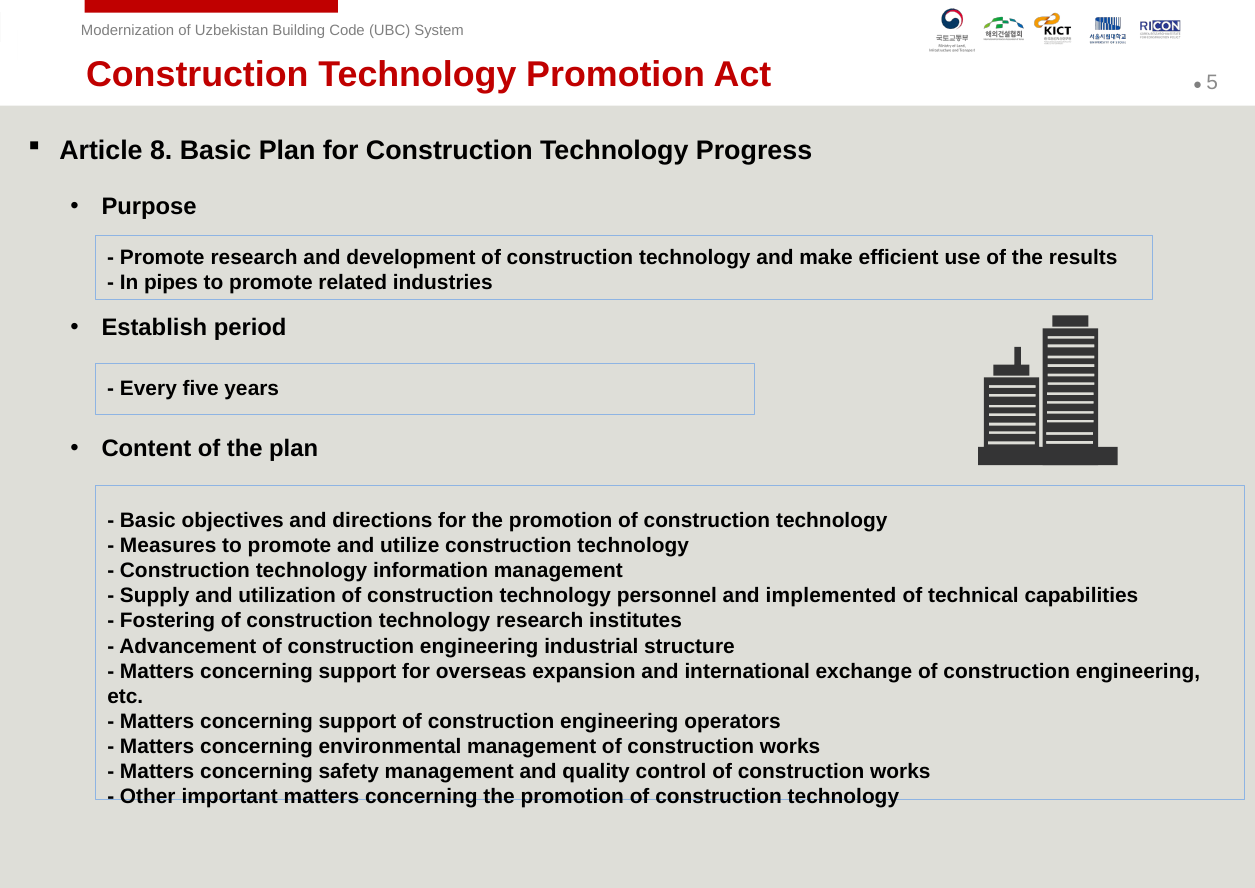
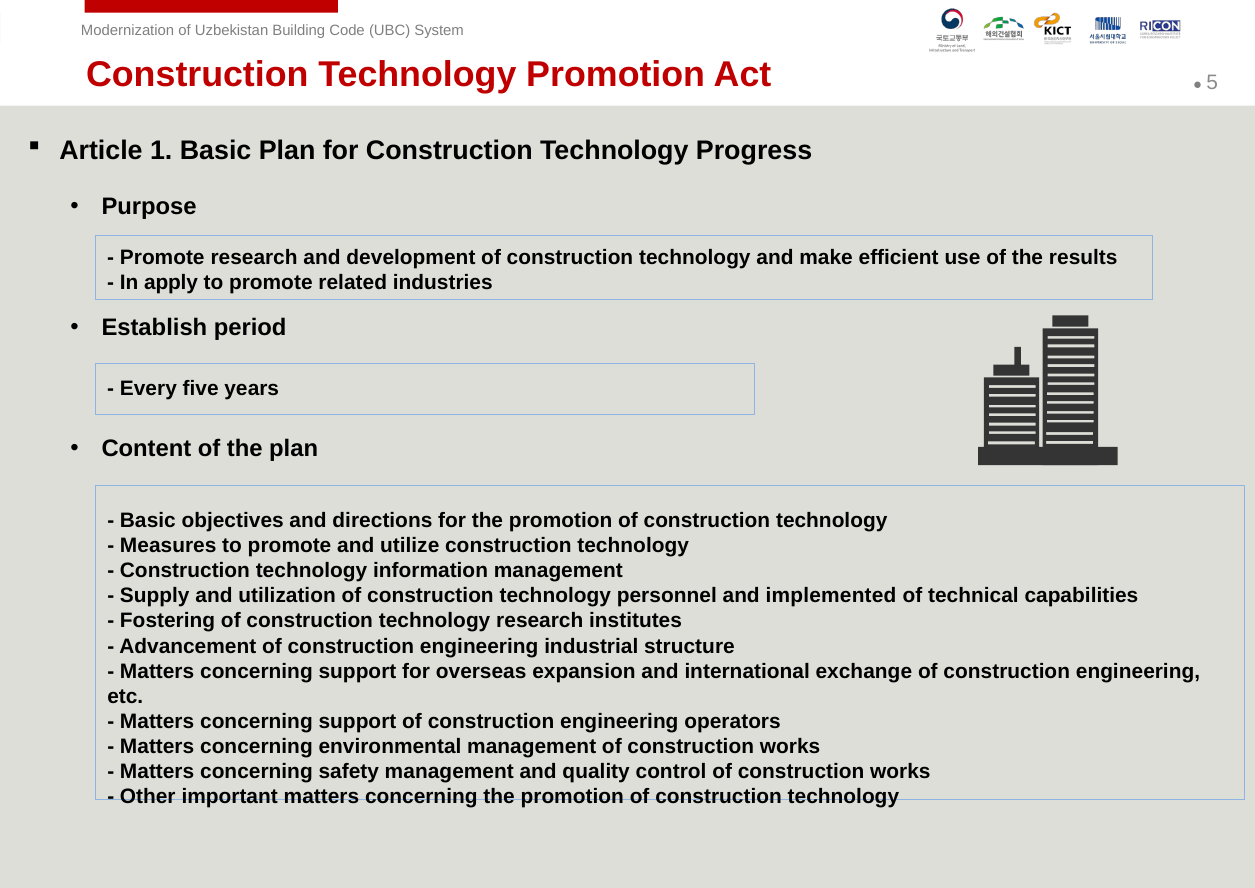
8: 8 -> 1 (161, 151)
pipes: pipes -> apply (171, 282)
